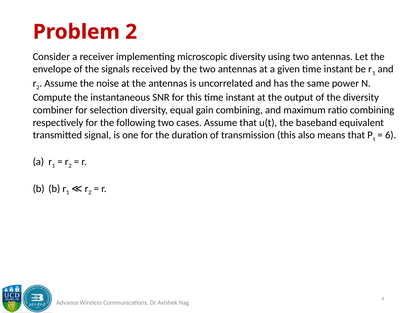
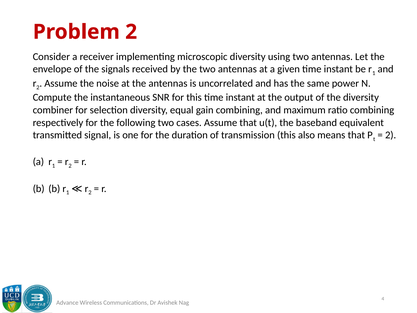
6: 6 -> 2 (391, 135)
